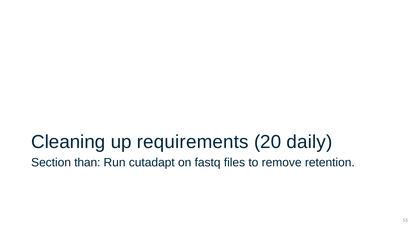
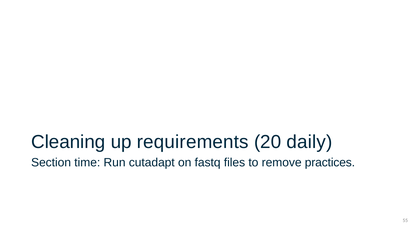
than: than -> time (87, 163)
retention: retention -> practices (330, 163)
